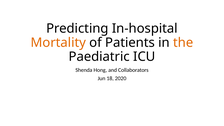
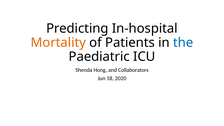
the colour: orange -> blue (183, 43)
